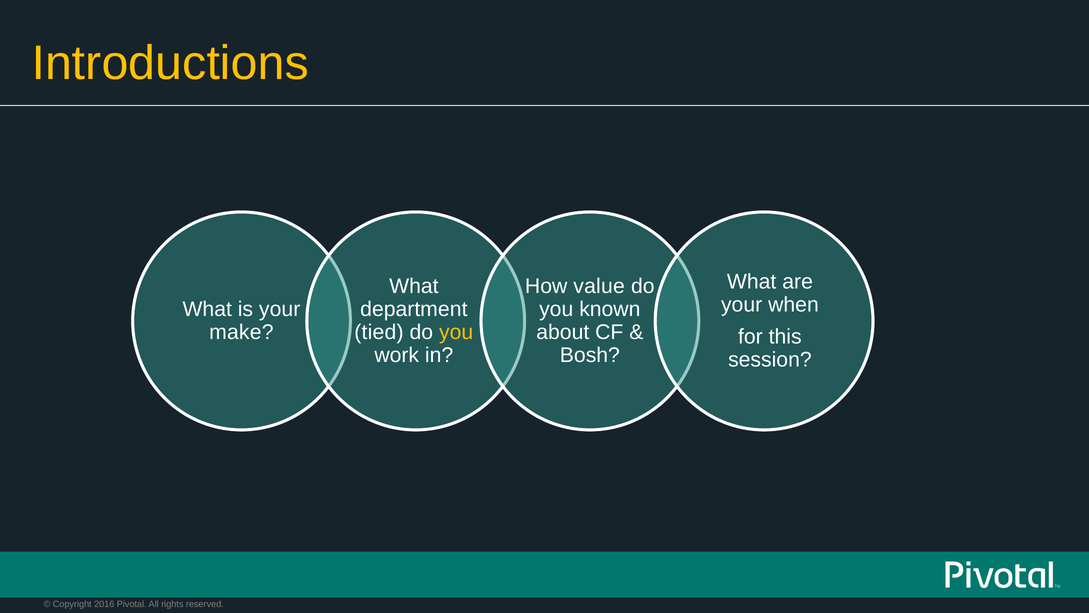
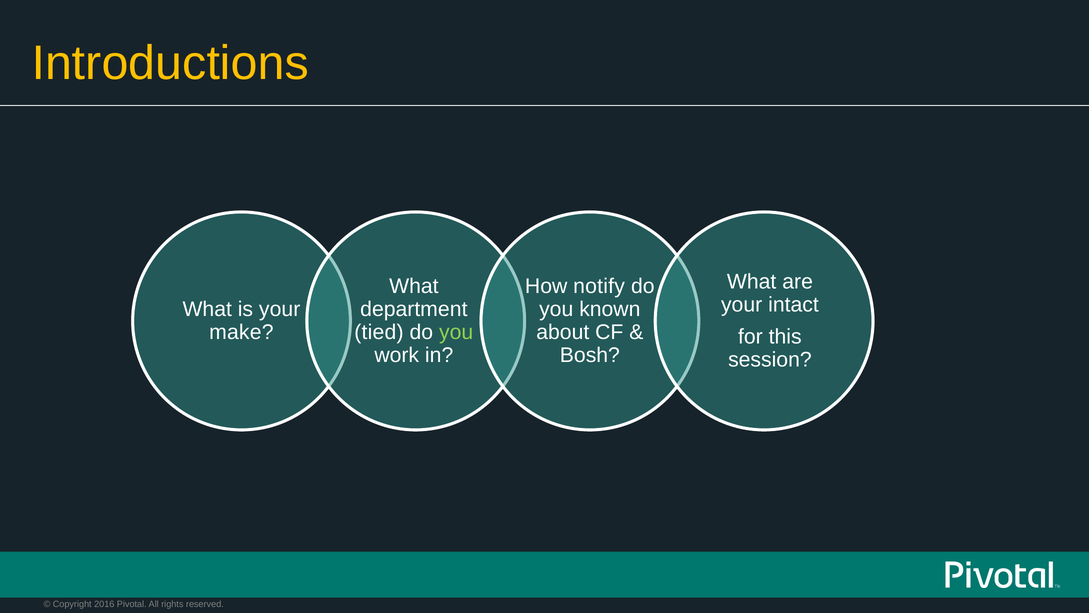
value: value -> notify (599, 286)
when: when -> intact (793, 305)
you colour: yellow -> light green (456, 332)
